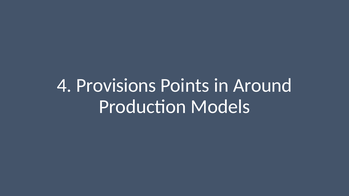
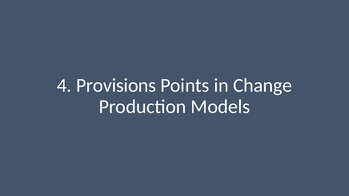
Around: Around -> Change (263, 86)
